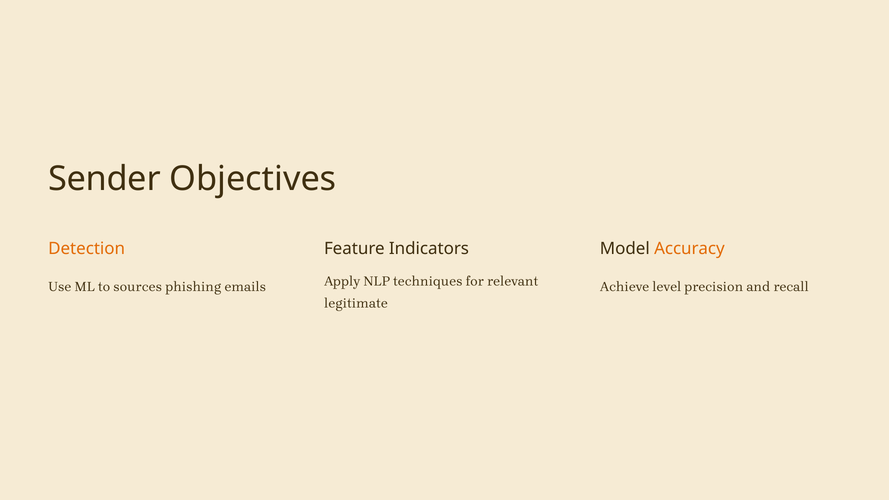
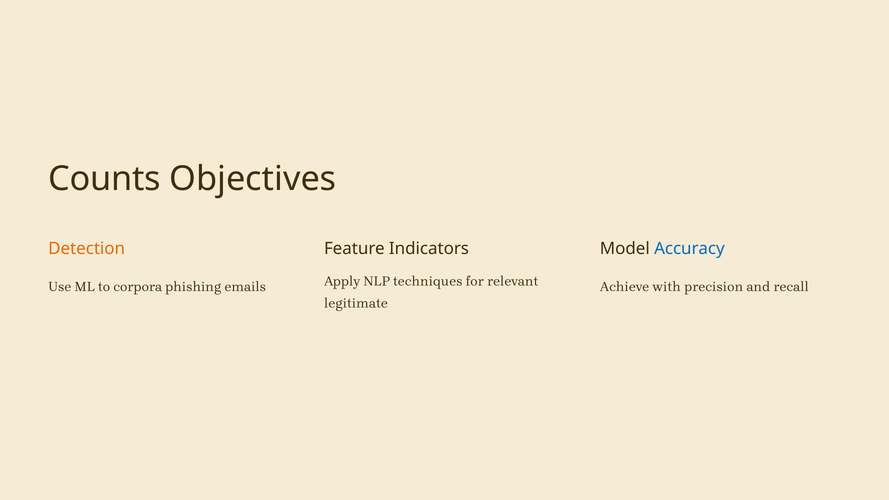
Sender: Sender -> Counts (104, 179)
Accuracy colour: orange -> blue (689, 249)
sources: sources -> corpora (138, 287)
level: level -> with (667, 287)
